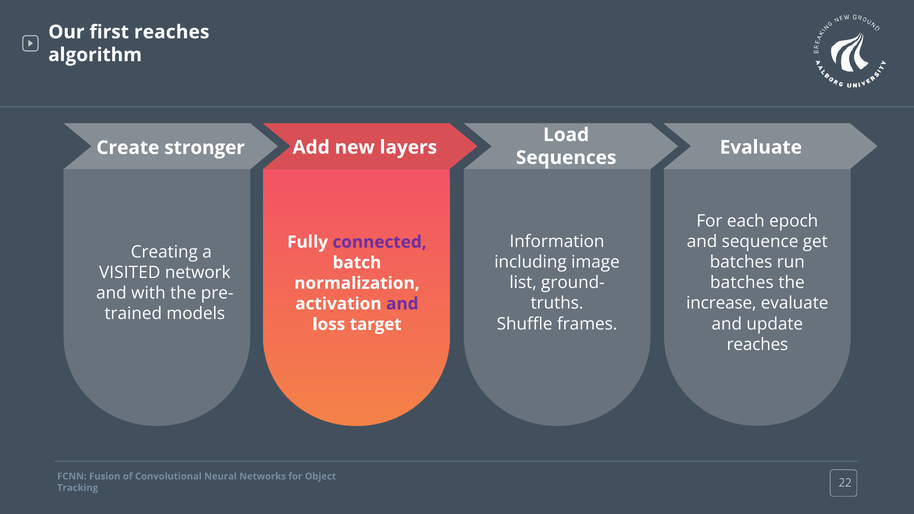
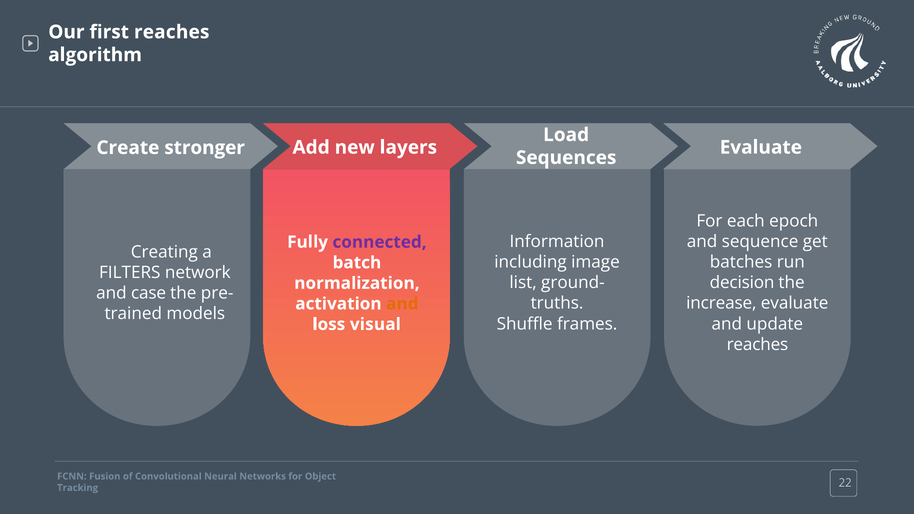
VISITED: VISITED -> FILTERS (130, 273)
batches: batches -> decision (742, 283)
with: with -> case (149, 293)
and colour: purple -> orange (402, 304)
target: target -> visual (375, 324)
